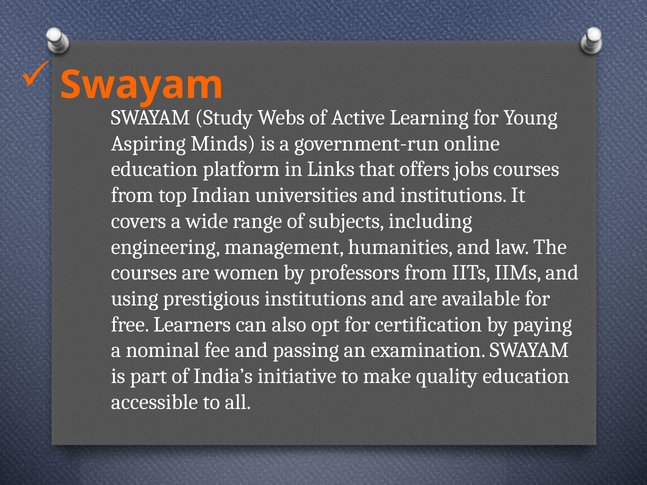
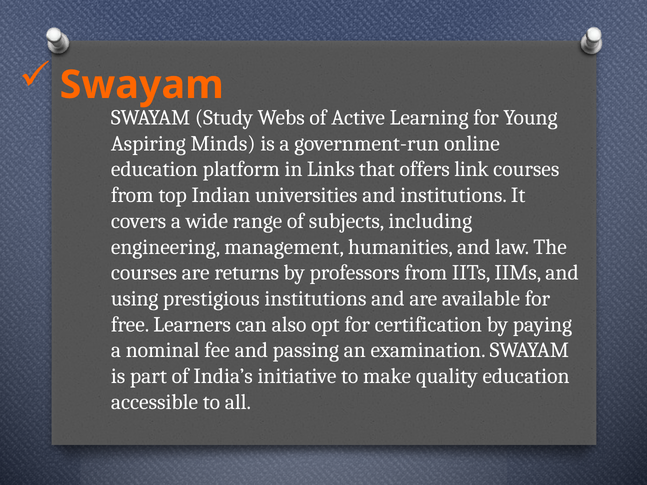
jobs: jobs -> link (472, 169)
women: women -> returns (247, 273)
